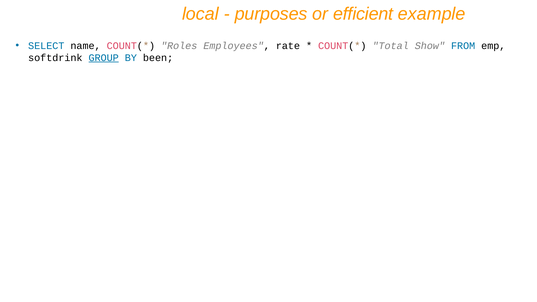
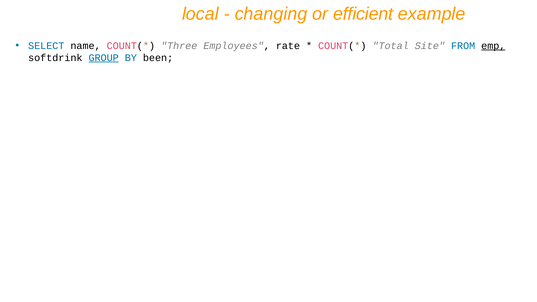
purposes: purposes -> changing (271, 14)
Roles: Roles -> Three (179, 46)
Show: Show -> Site (430, 46)
emp underline: none -> present (493, 46)
